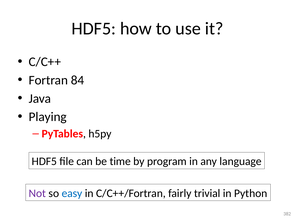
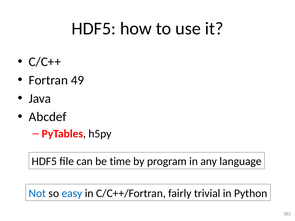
84: 84 -> 49 (78, 80)
Playing: Playing -> Abcdef (48, 117)
Not colour: purple -> blue (37, 193)
